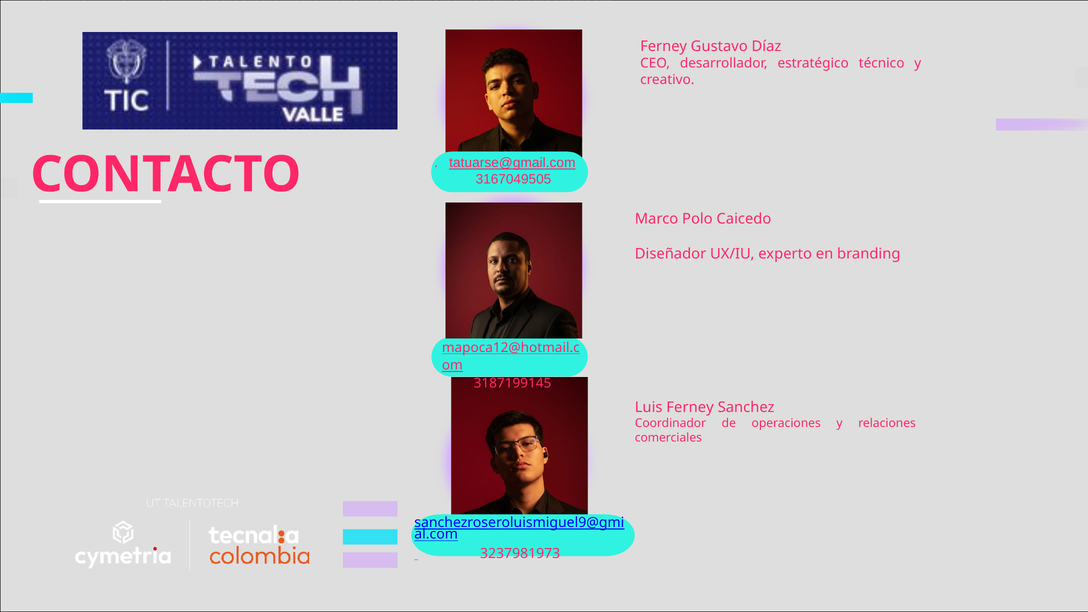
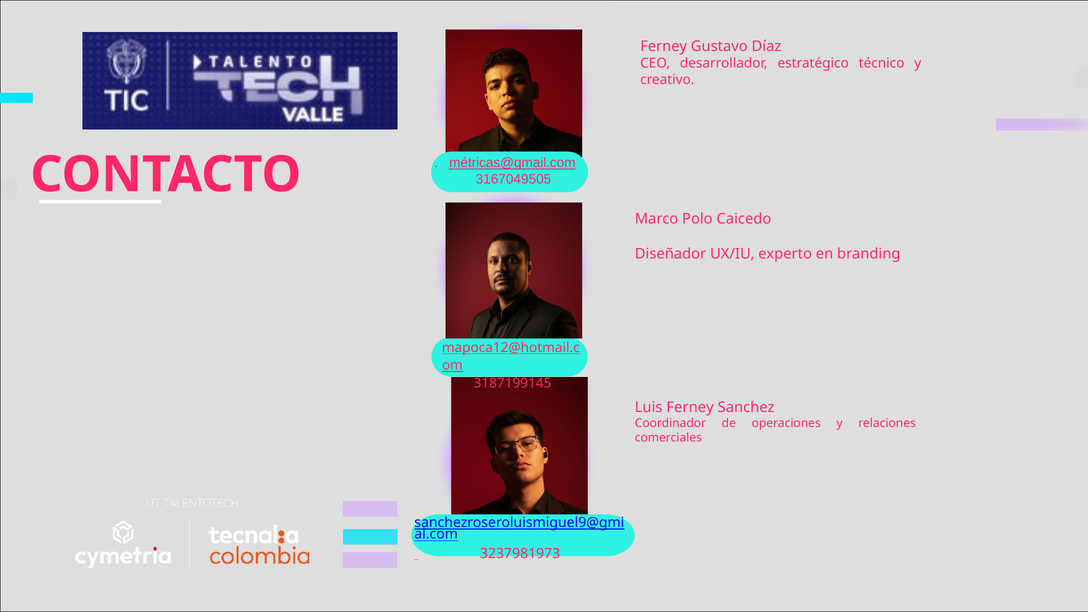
tatuarse@gmail.com: tatuarse@gmail.com -> métricas@gmail.com (512, 163)
